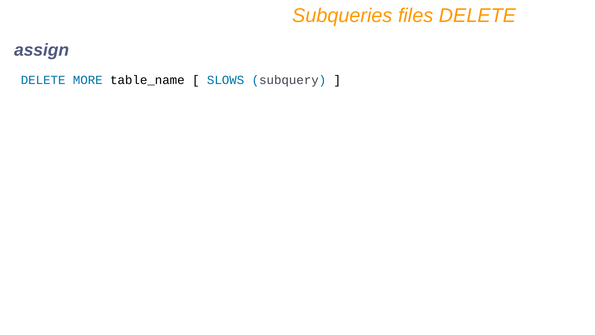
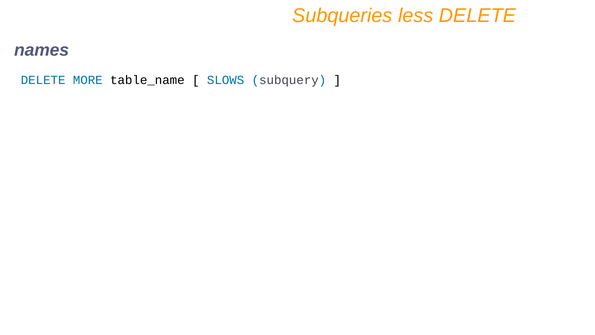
files: files -> less (416, 15)
assign: assign -> names (42, 50)
